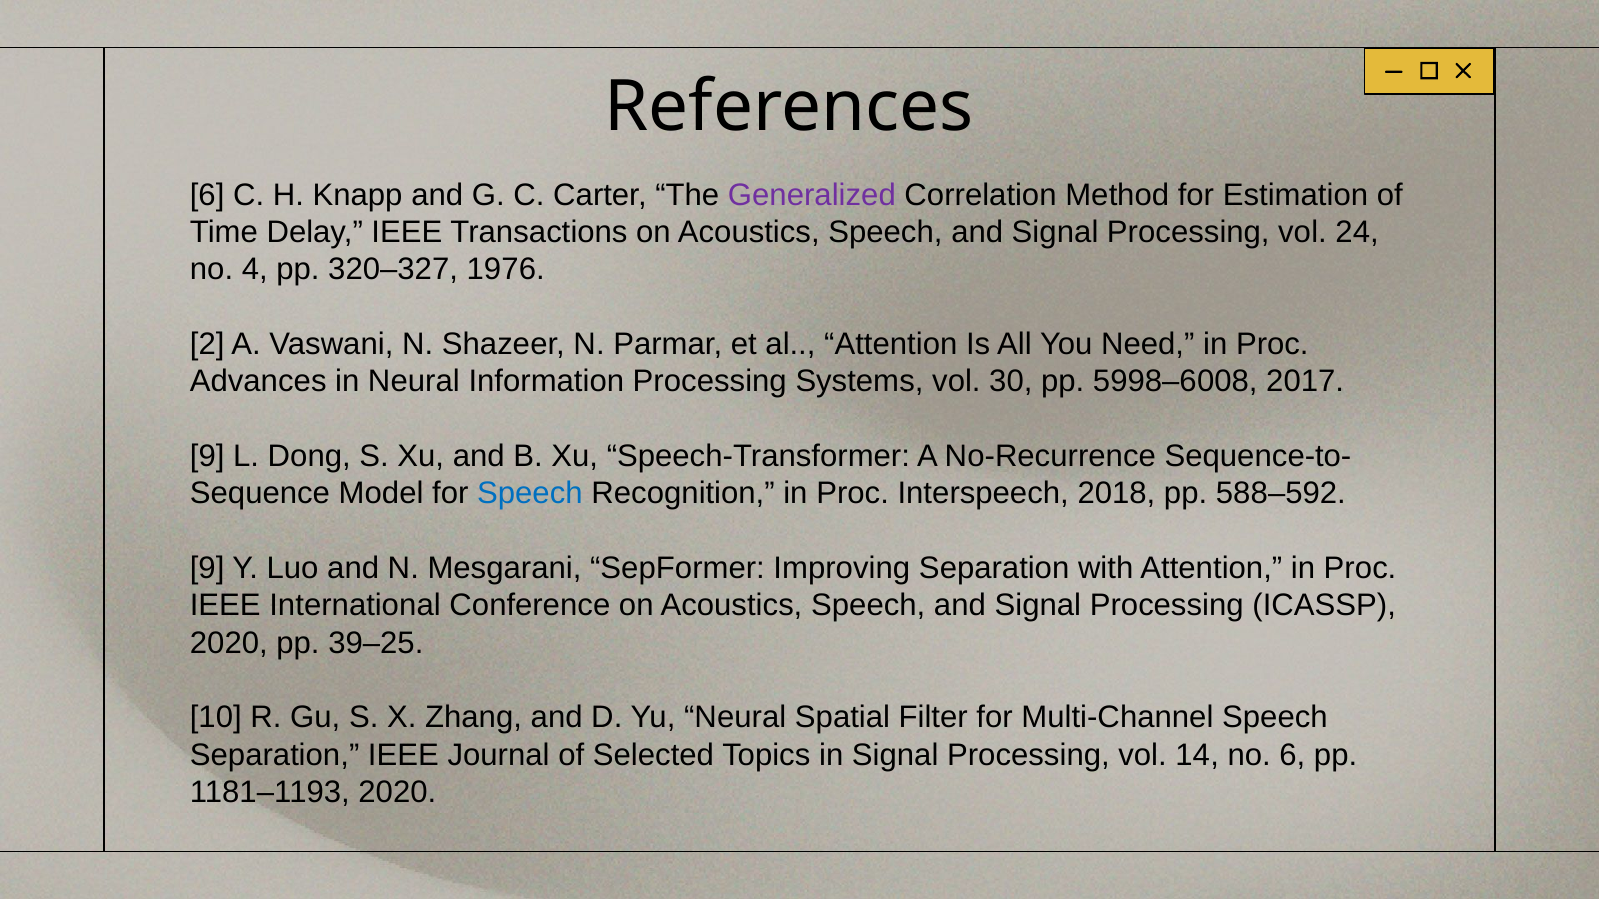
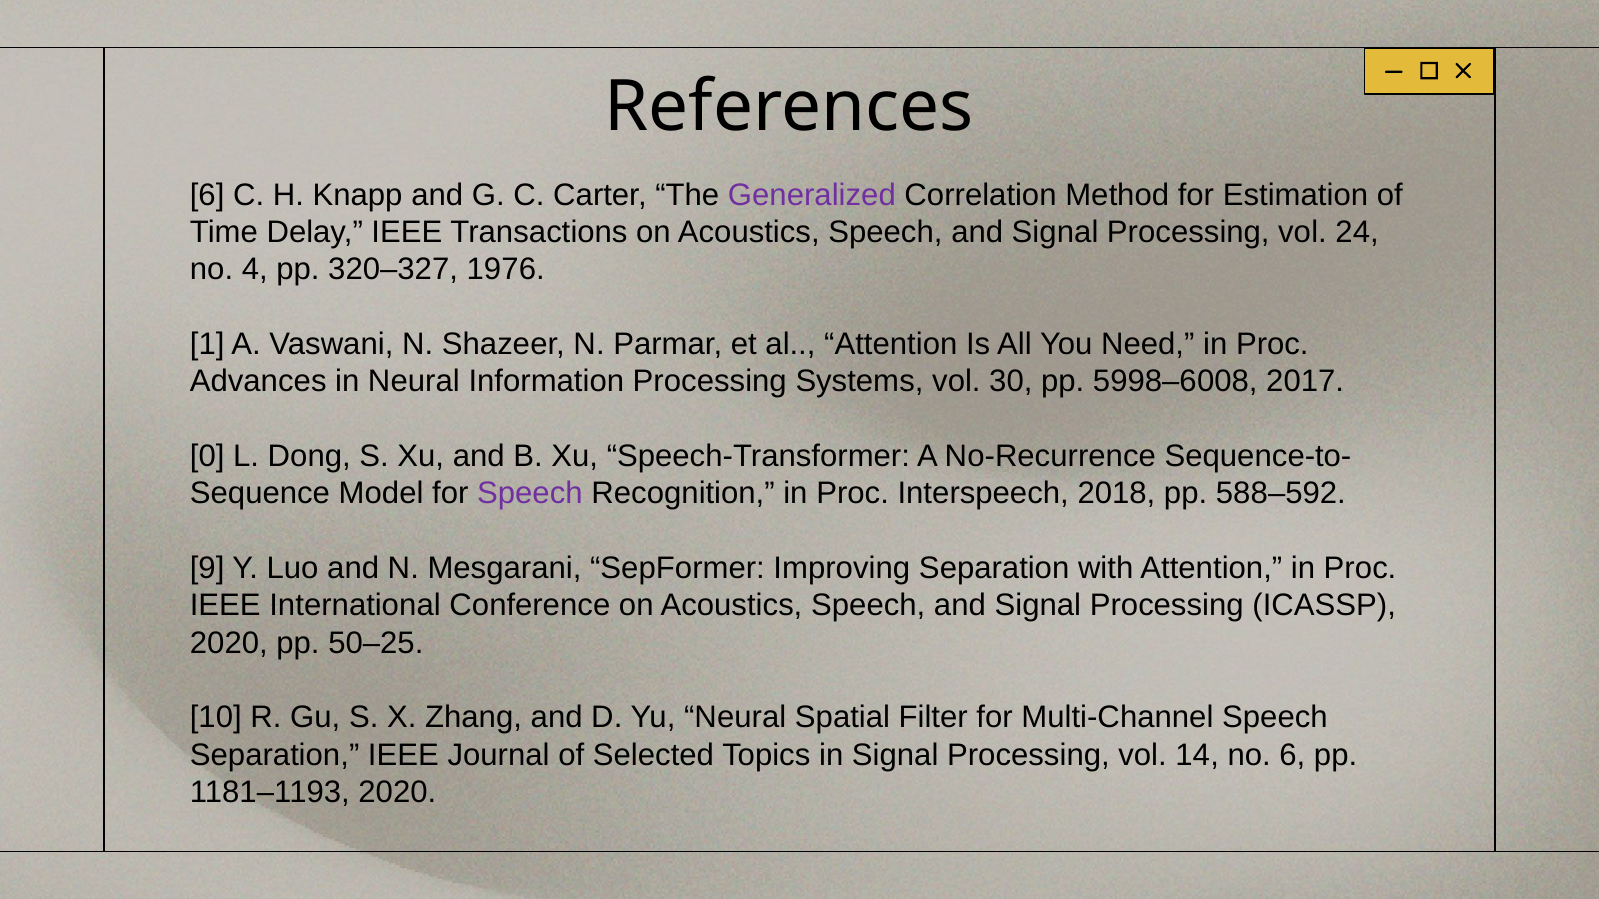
2: 2 -> 1 (207, 345)
9: 9 -> 0 (207, 457)
Speech colour: blue -> purple (530, 494)
39–25: 39–25 -> 50–25 (376, 643)
